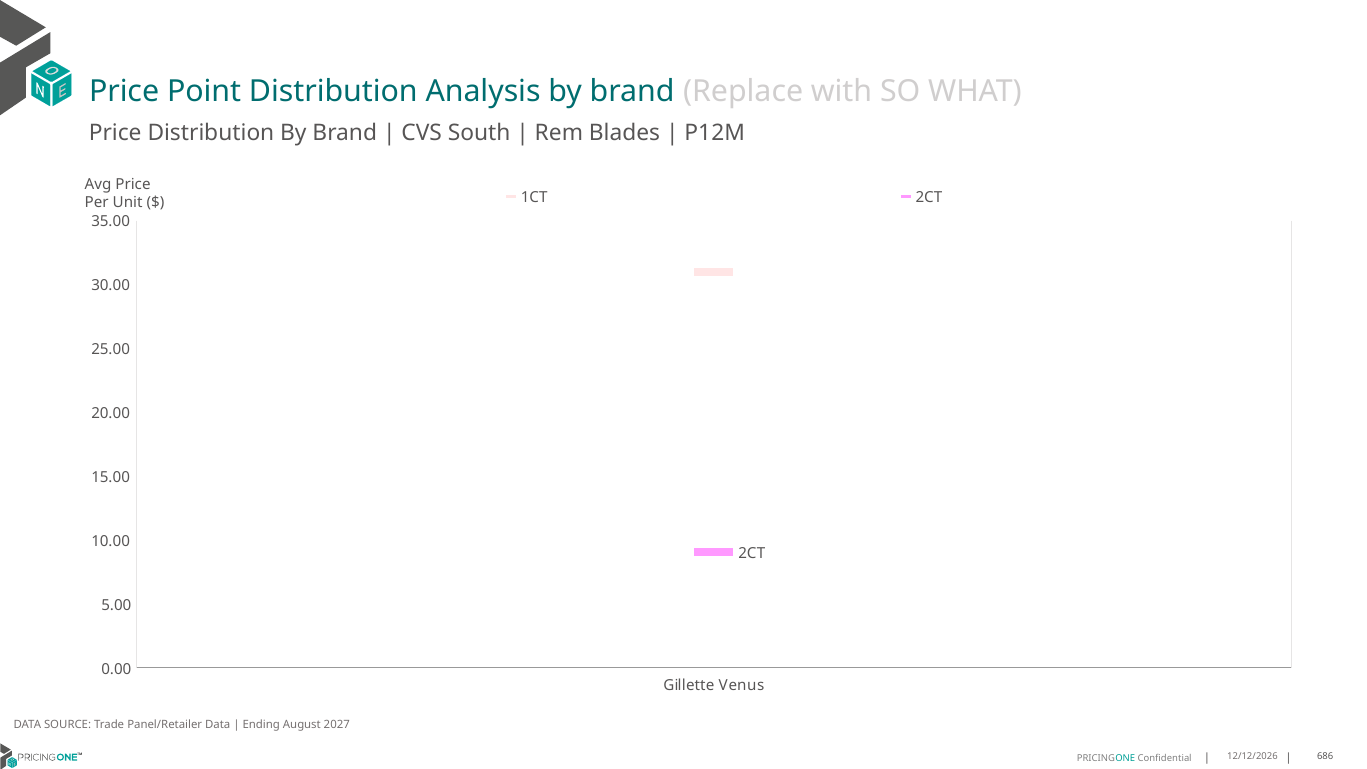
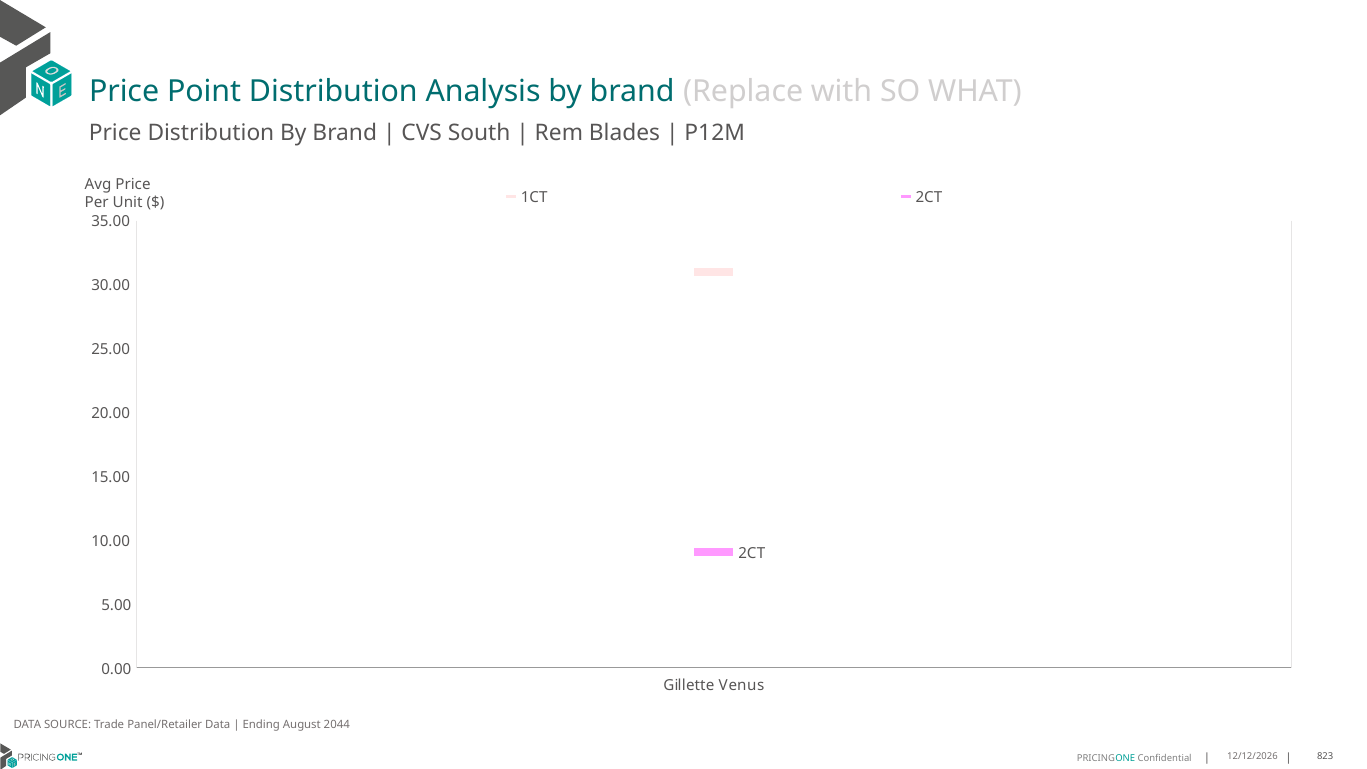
2027: 2027 -> 2044 (337, 724)
686: 686 -> 823 (1325, 756)
